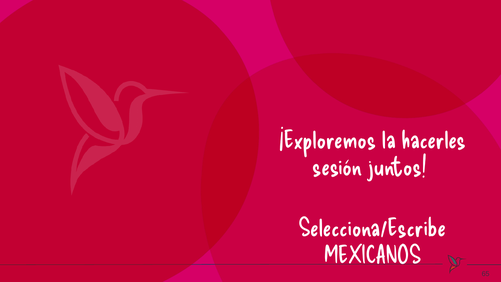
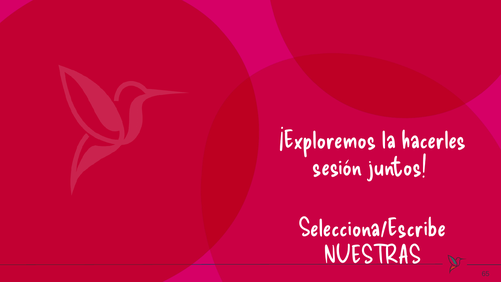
MEXICANOS: MEXICANOS -> NUESTRAS (372, 255)
